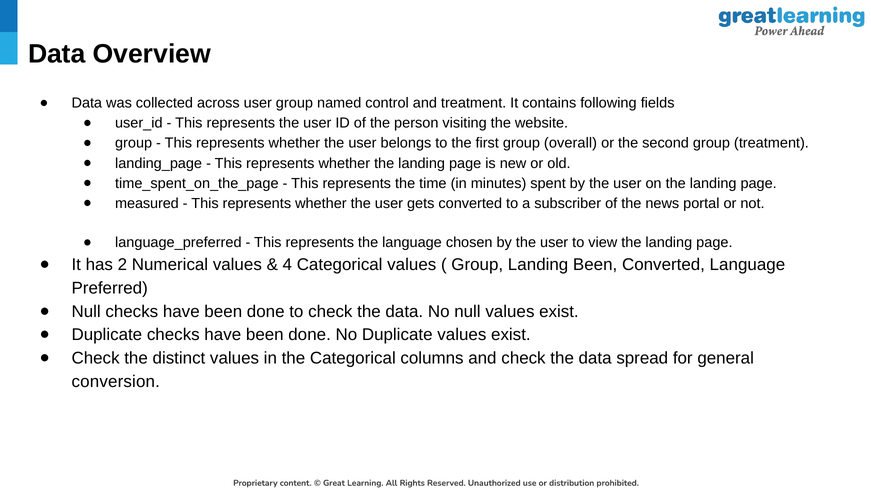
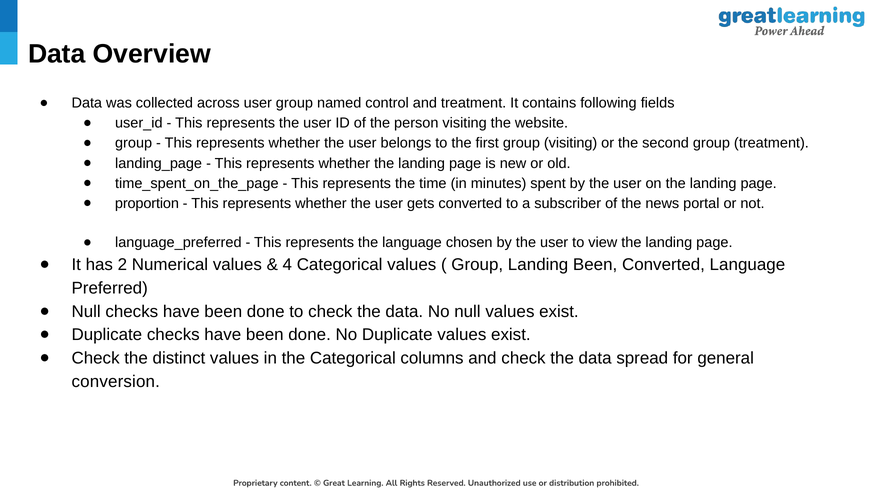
group overall: overall -> visiting (571, 143)
measured: measured -> proportion (147, 203)
